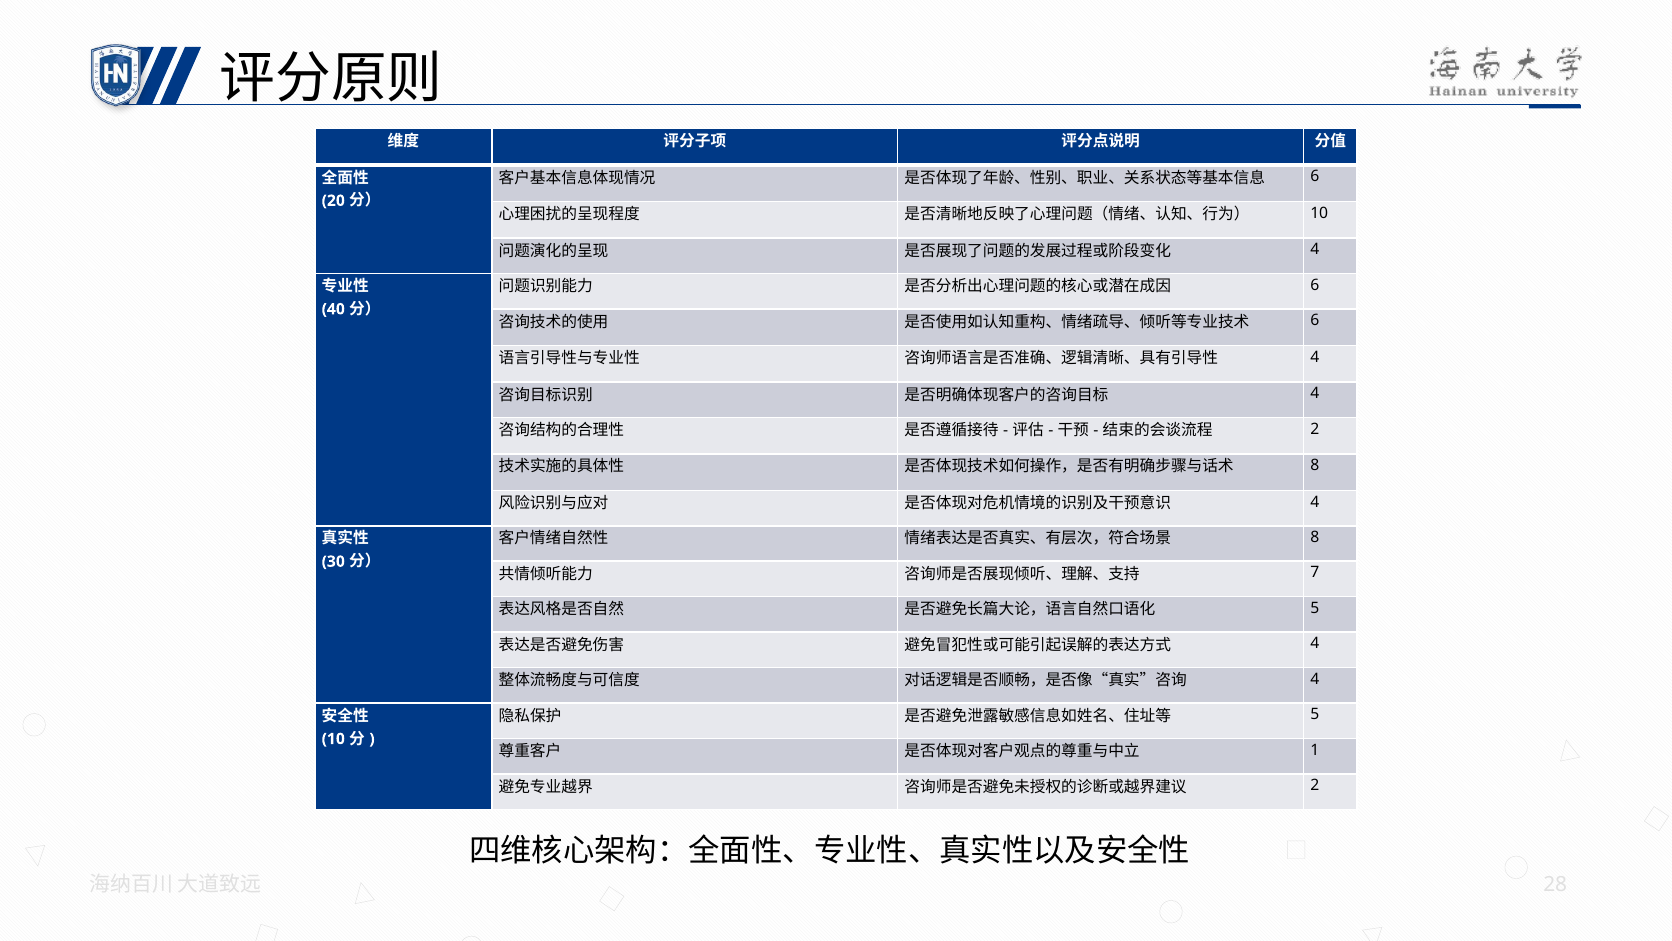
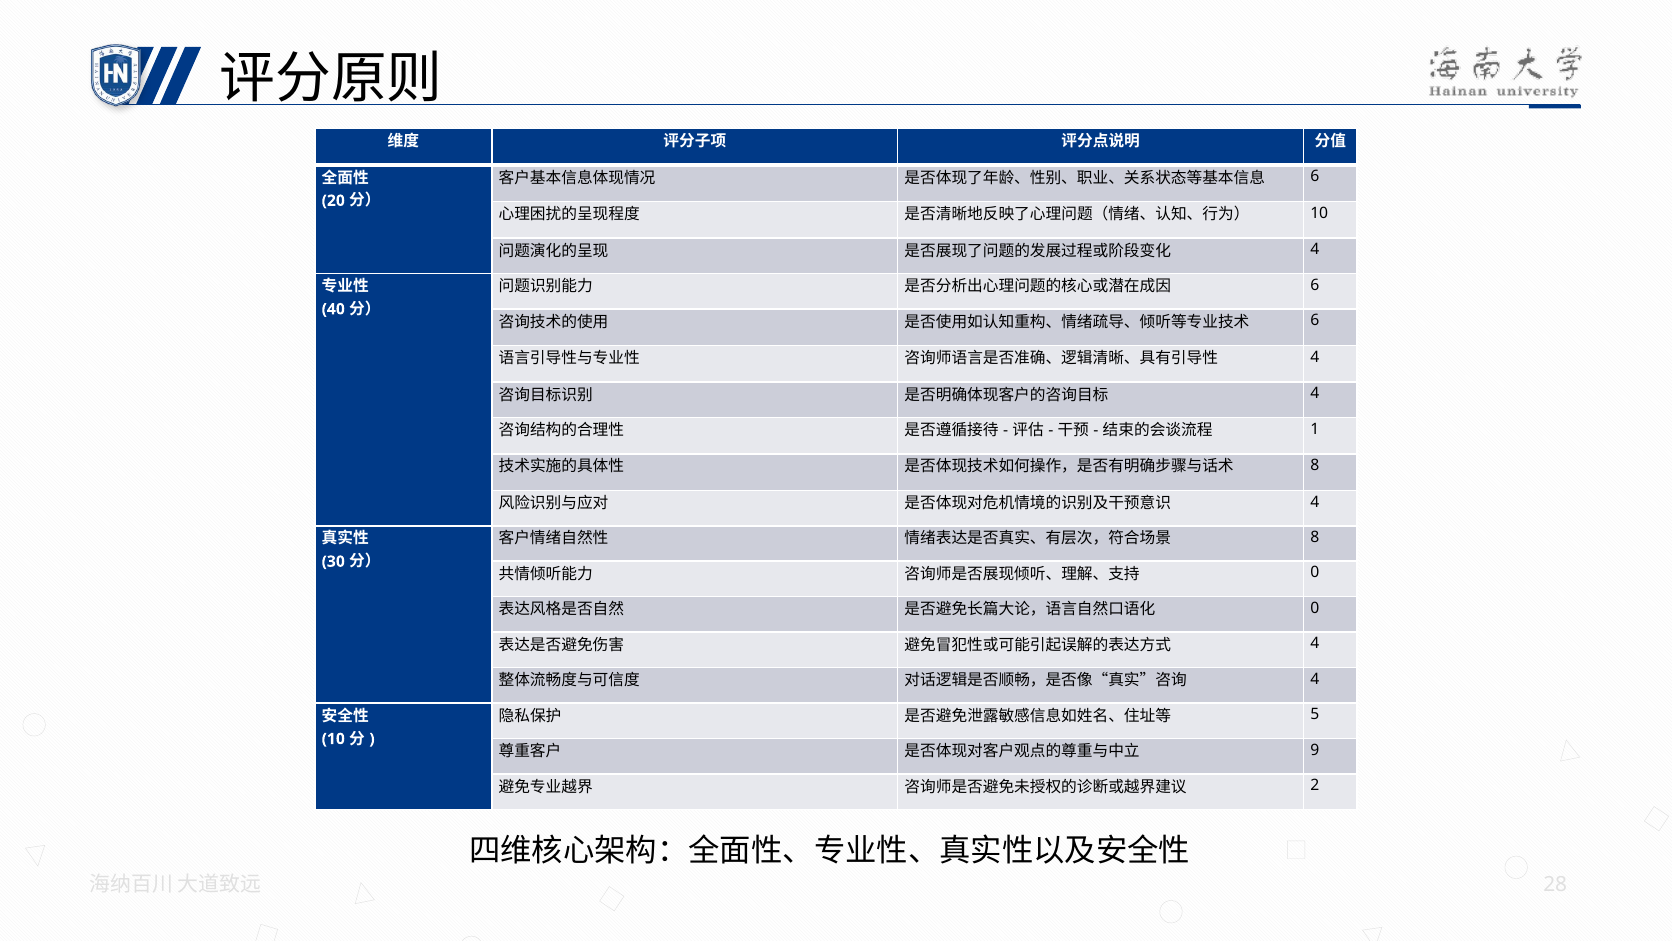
2: 2 -> 1 (1315, 429)
7: 7 -> 0 (1315, 572)
5: 5 -> 0 (1315, 608)
1: 1 -> 9 (1315, 750)
